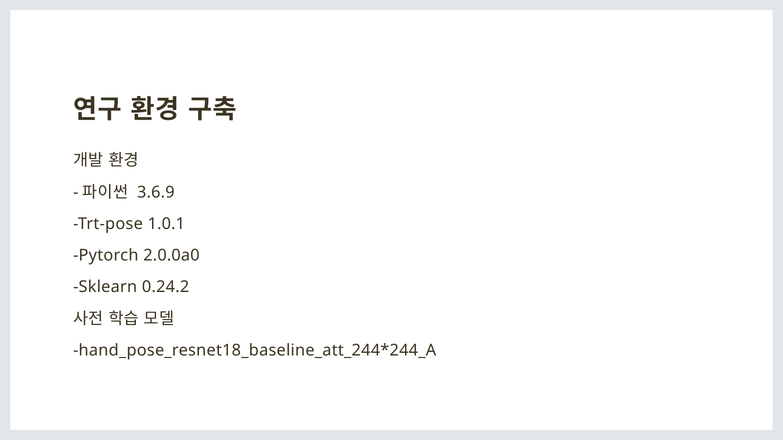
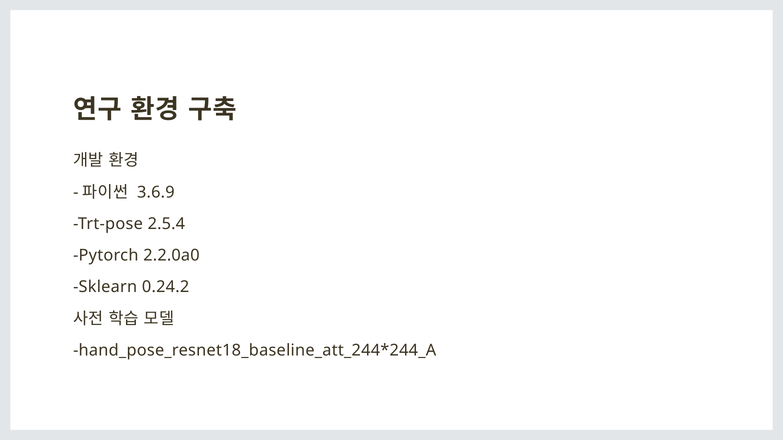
1.0.1: 1.0.1 -> 2.5.4 (166, 224)
2.0.0a0: 2.0.0a0 -> 2.2.0a0 (171, 256)
